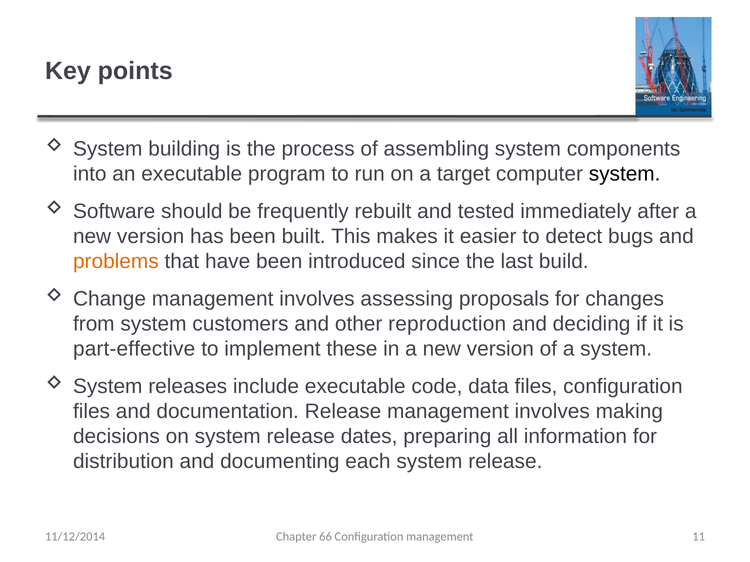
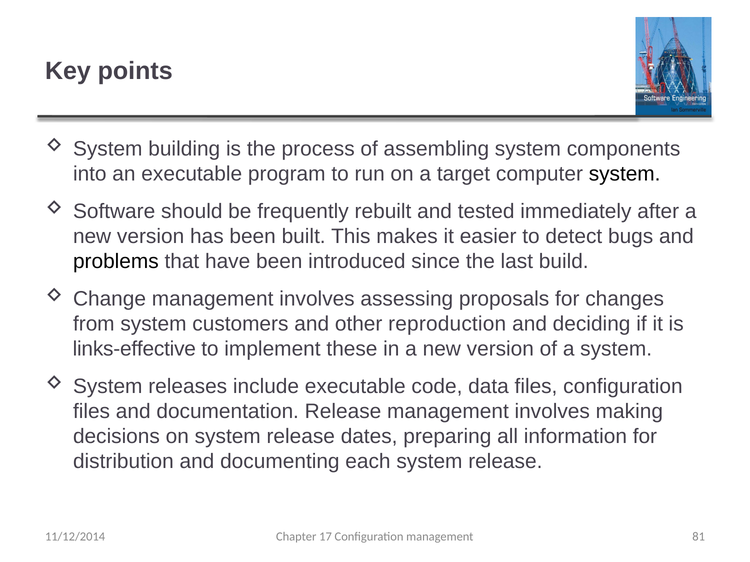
problems colour: orange -> black (116, 261)
part-effective: part-effective -> links-effective (134, 349)
66: 66 -> 17 (326, 537)
11: 11 -> 81 (699, 537)
